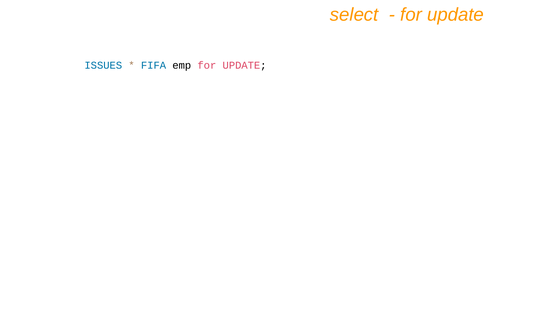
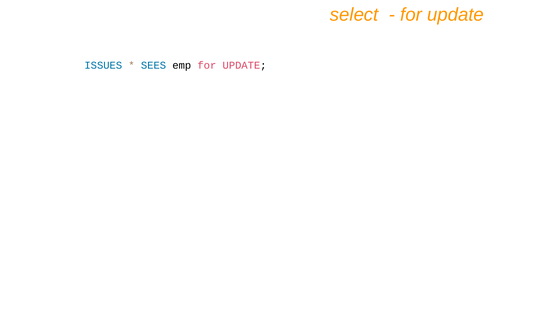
FIFA: FIFA -> SEES (154, 65)
